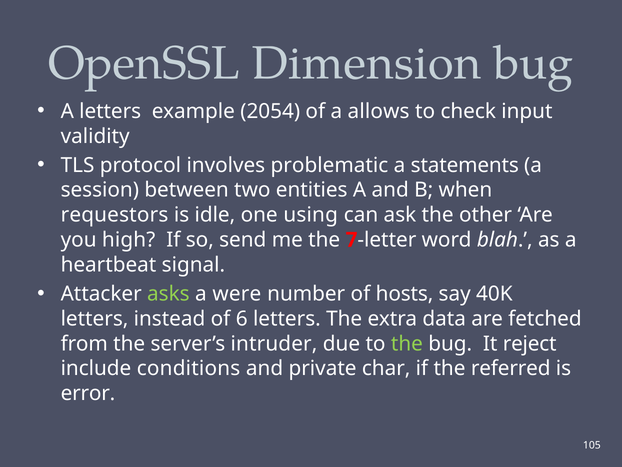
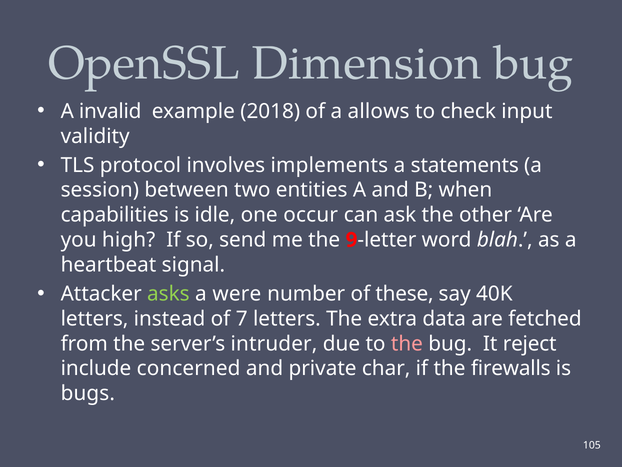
A letters: letters -> invalid (110, 111)
2054: 2054 -> 2018 (270, 111)
problematic: problematic -> implements (329, 165)
requestors: requestors -> capabilities (115, 215)
using: using -> occur (311, 215)
7: 7 -> 9 (352, 240)
hosts: hosts -> these (405, 294)
6: 6 -> 7 (242, 318)
the colour: light green -> pink (407, 343)
conditions: conditions -> concerned (189, 368)
referred: referred -> firewalls (511, 368)
error: error -> bugs (88, 393)
